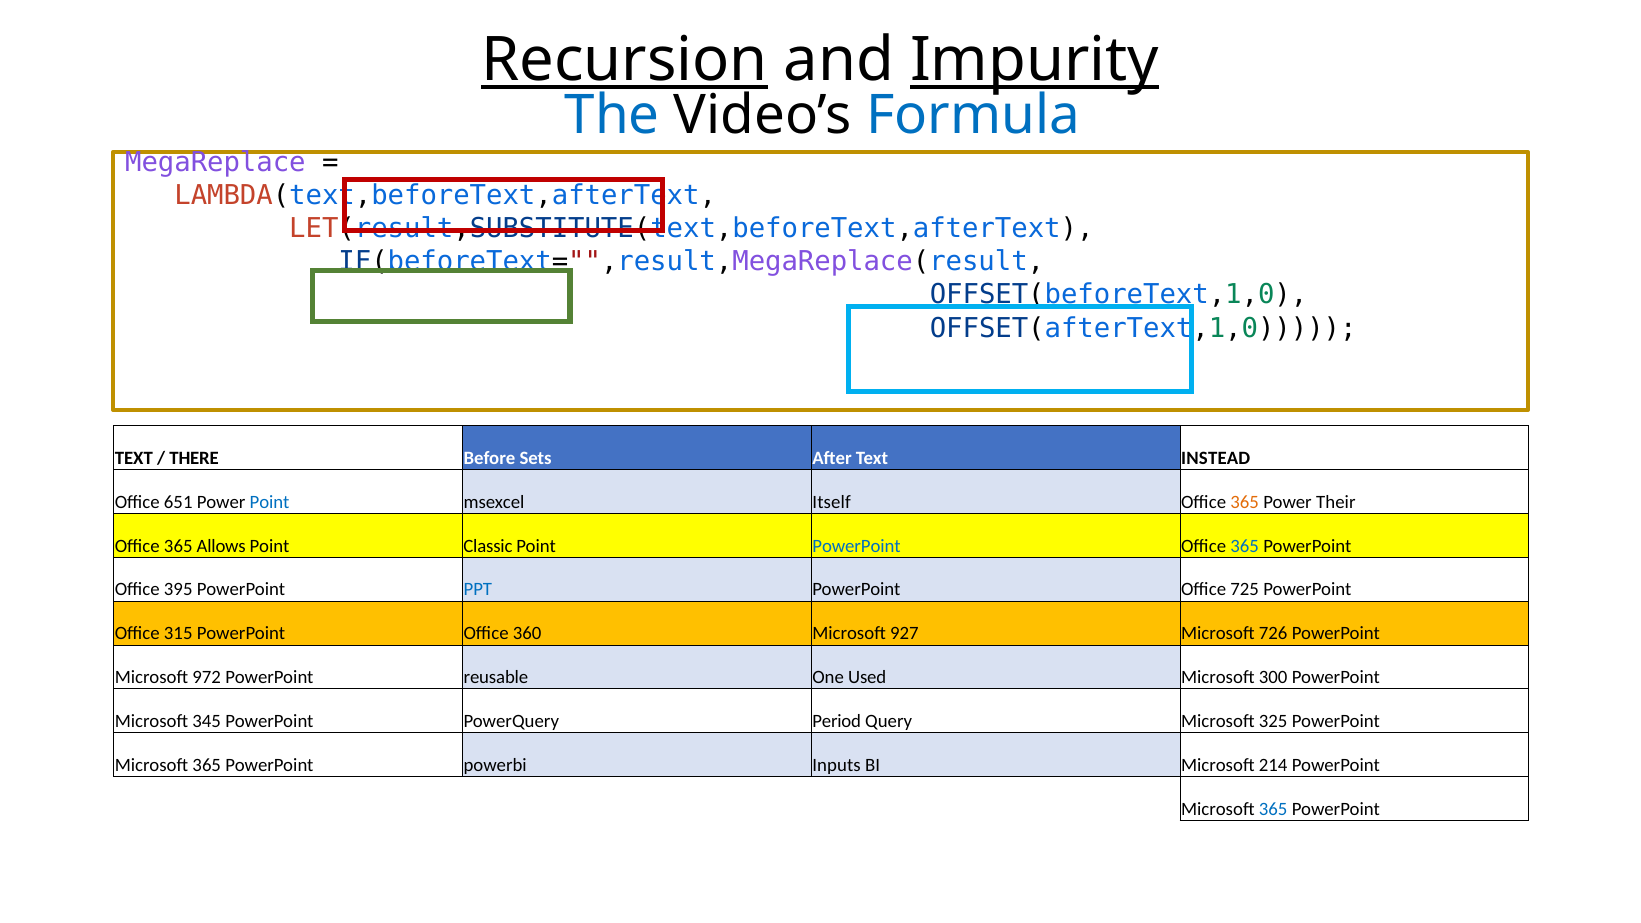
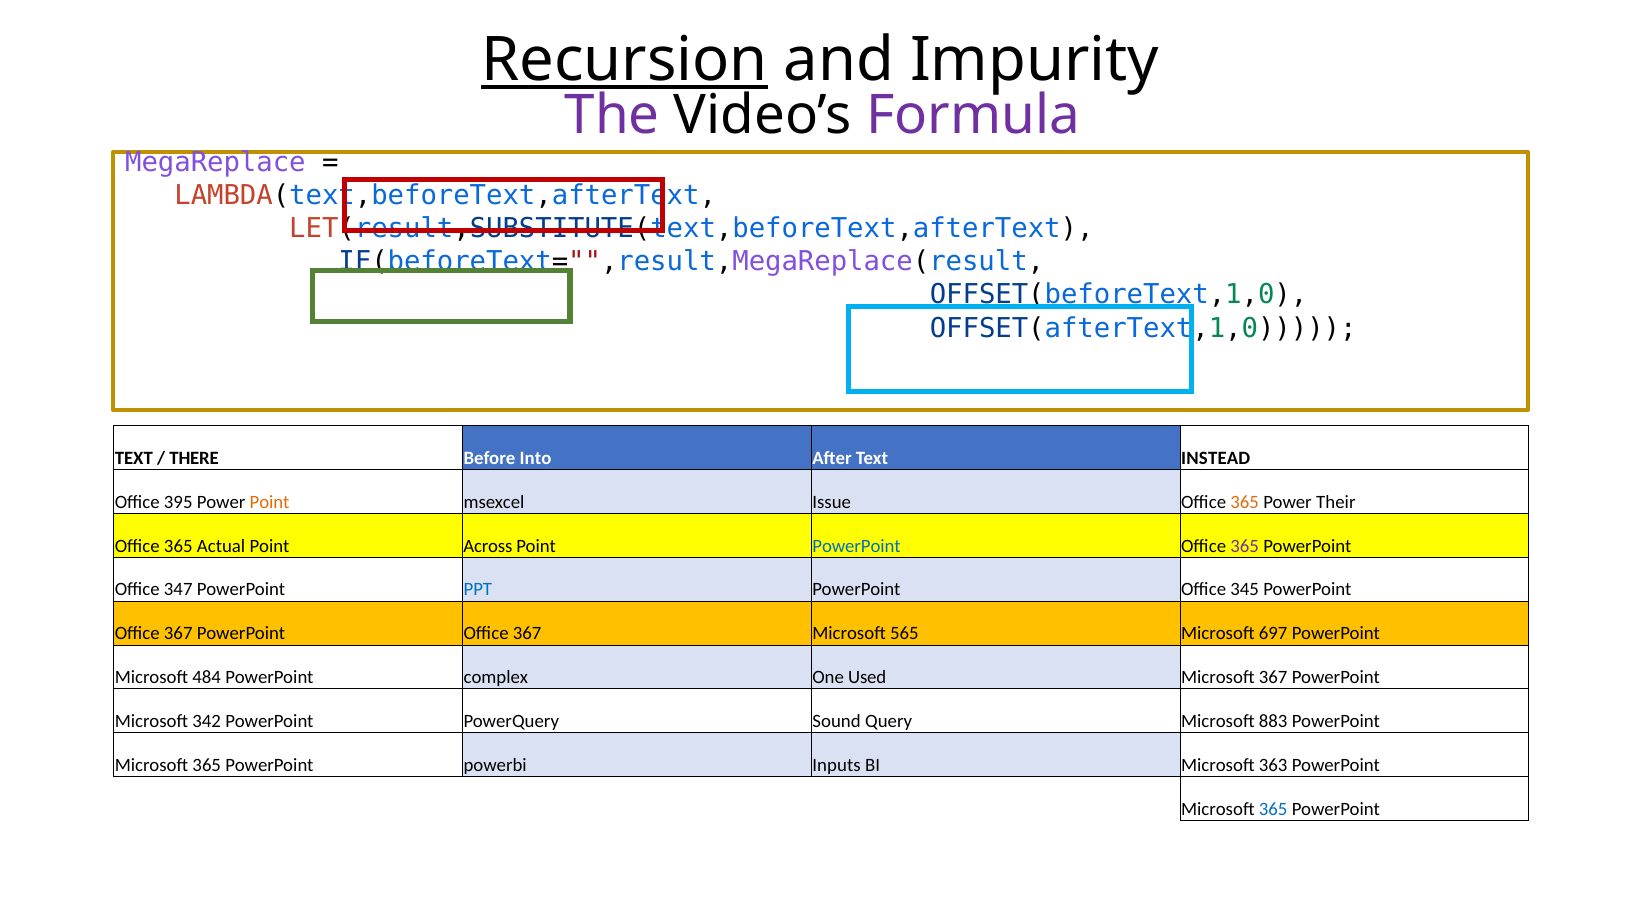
Impurity underline: present -> none (1035, 61)
The colour: blue -> purple (612, 115)
Formula colour: blue -> purple (973, 115)
Sets: Sets -> Into (536, 458)
651: 651 -> 395 (178, 502)
Point colour: blue -> orange (270, 502)
Itself: Itself -> Issue (832, 502)
Allows: Allows -> Actual (221, 546)
Classic: Classic -> Across (488, 546)
365 colour: blue -> purple (1245, 546)
395: 395 -> 347 (178, 590)
725: 725 -> 345 (1245, 590)
315: 315 -> 367 (178, 634)
360: 360 -> 367 (527, 634)
927: 927 -> 565 (904, 634)
726: 726 -> 697 (1273, 634)
972: 972 -> 484 (207, 678)
reusable: reusable -> complex (496, 678)
Microsoft 300: 300 -> 367 (1273, 678)
345: 345 -> 342 (207, 721)
Period: Period -> Sound (837, 721)
325: 325 -> 883 (1273, 721)
214: 214 -> 363 (1273, 765)
